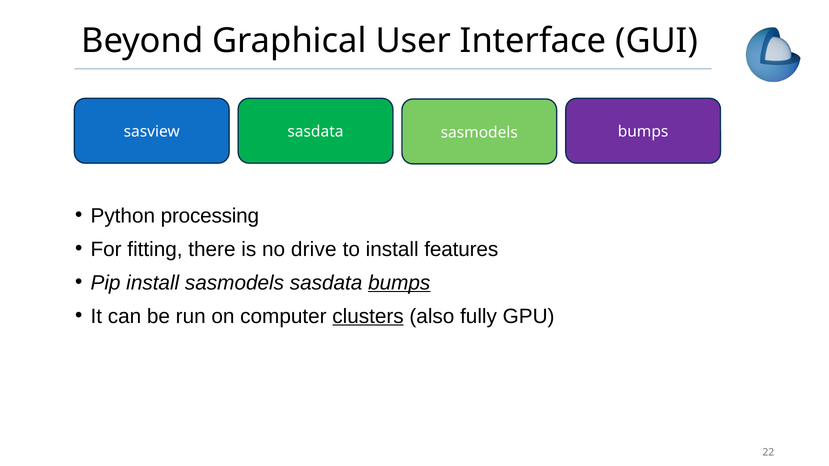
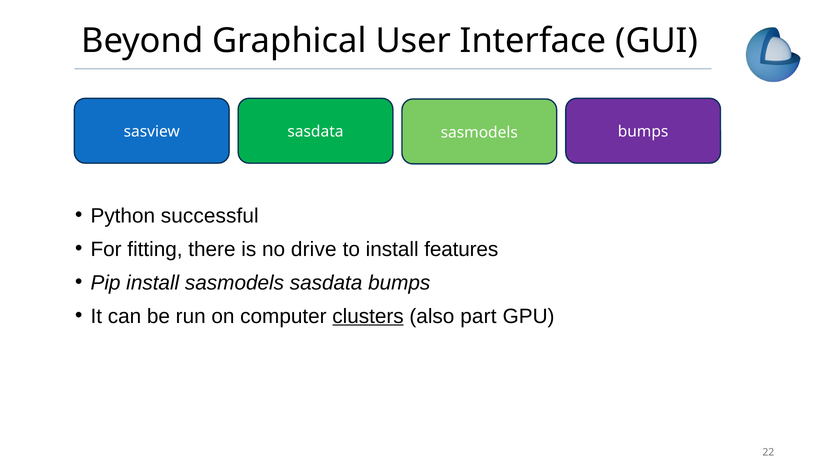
processing: processing -> successful (210, 216)
bumps underline: present -> none (399, 283)
fully: fully -> part (478, 316)
